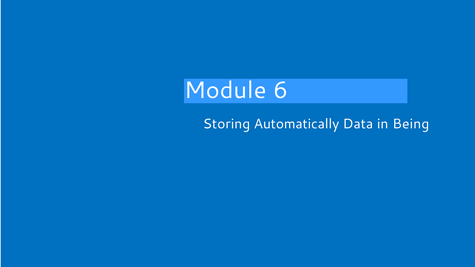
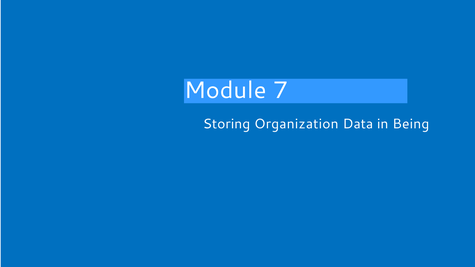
6: 6 -> 7 (281, 90)
Automatically: Automatically -> Organization (296, 124)
